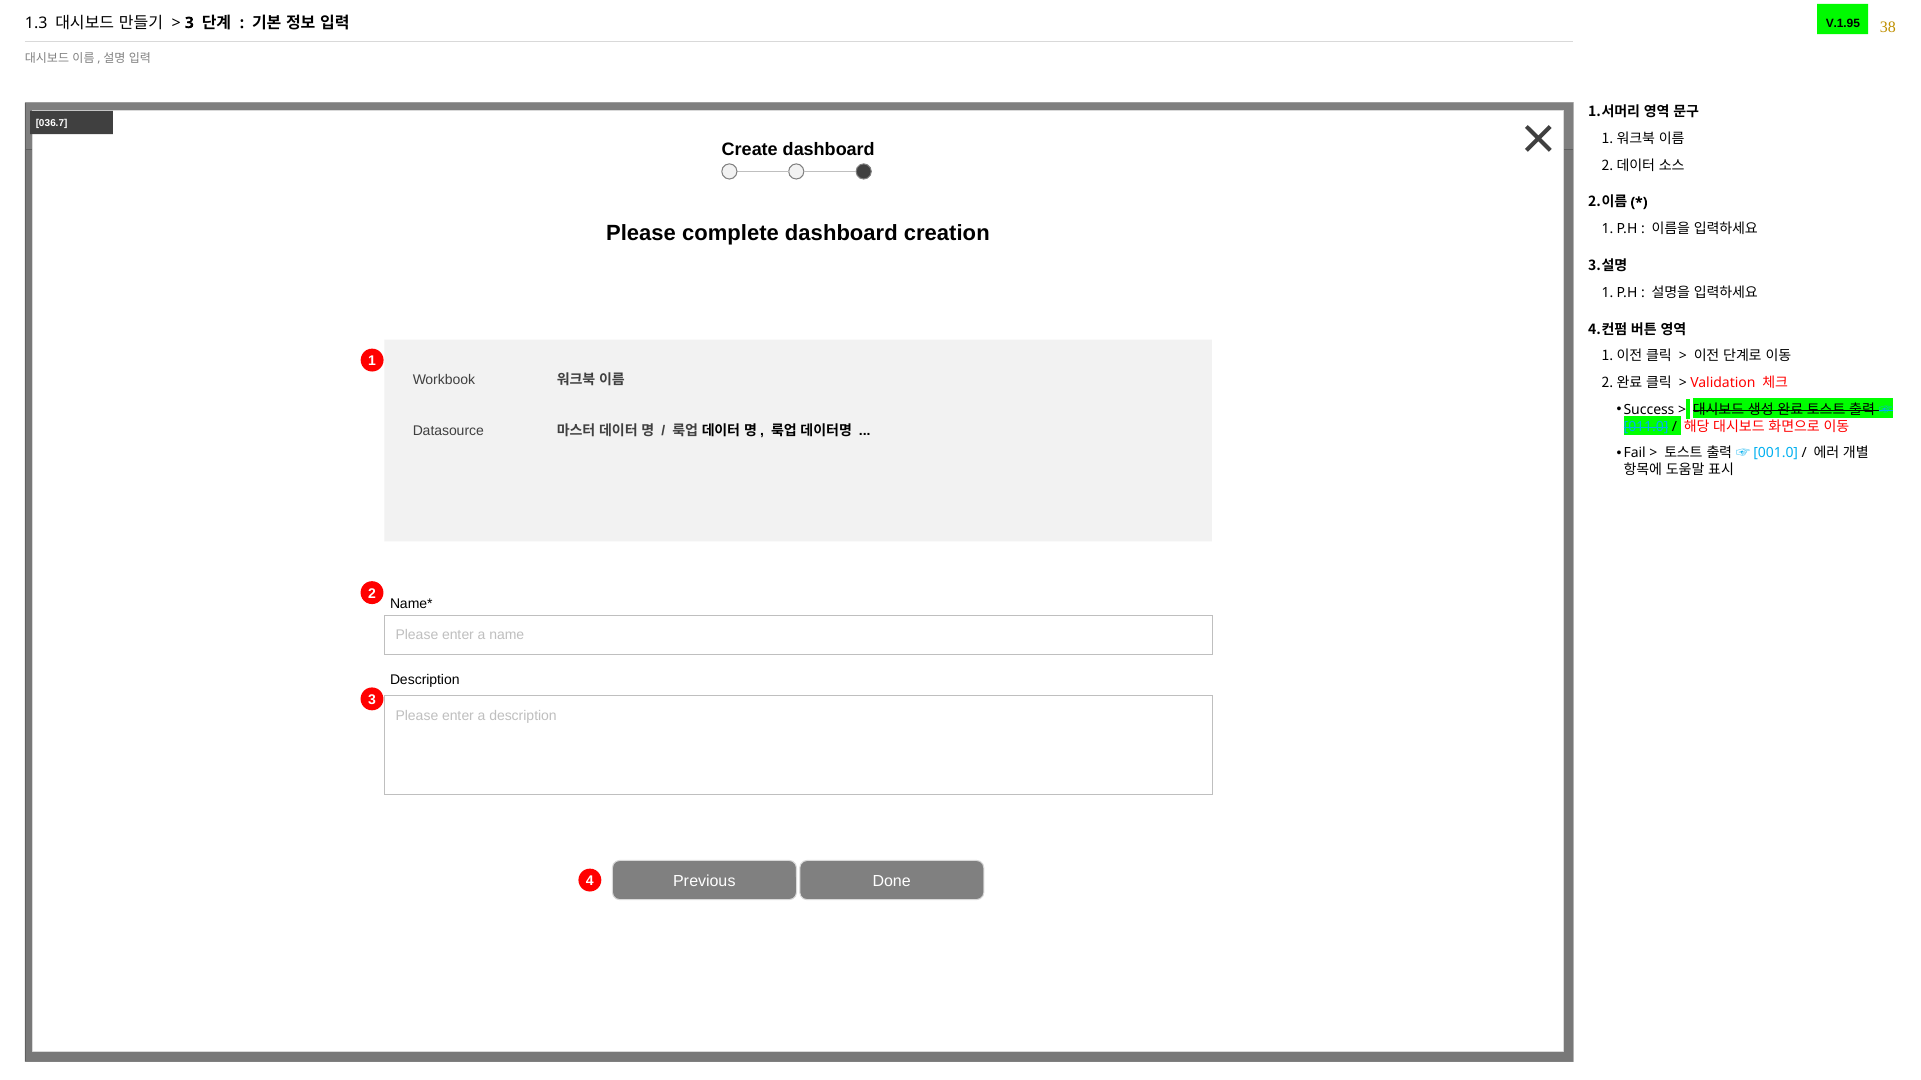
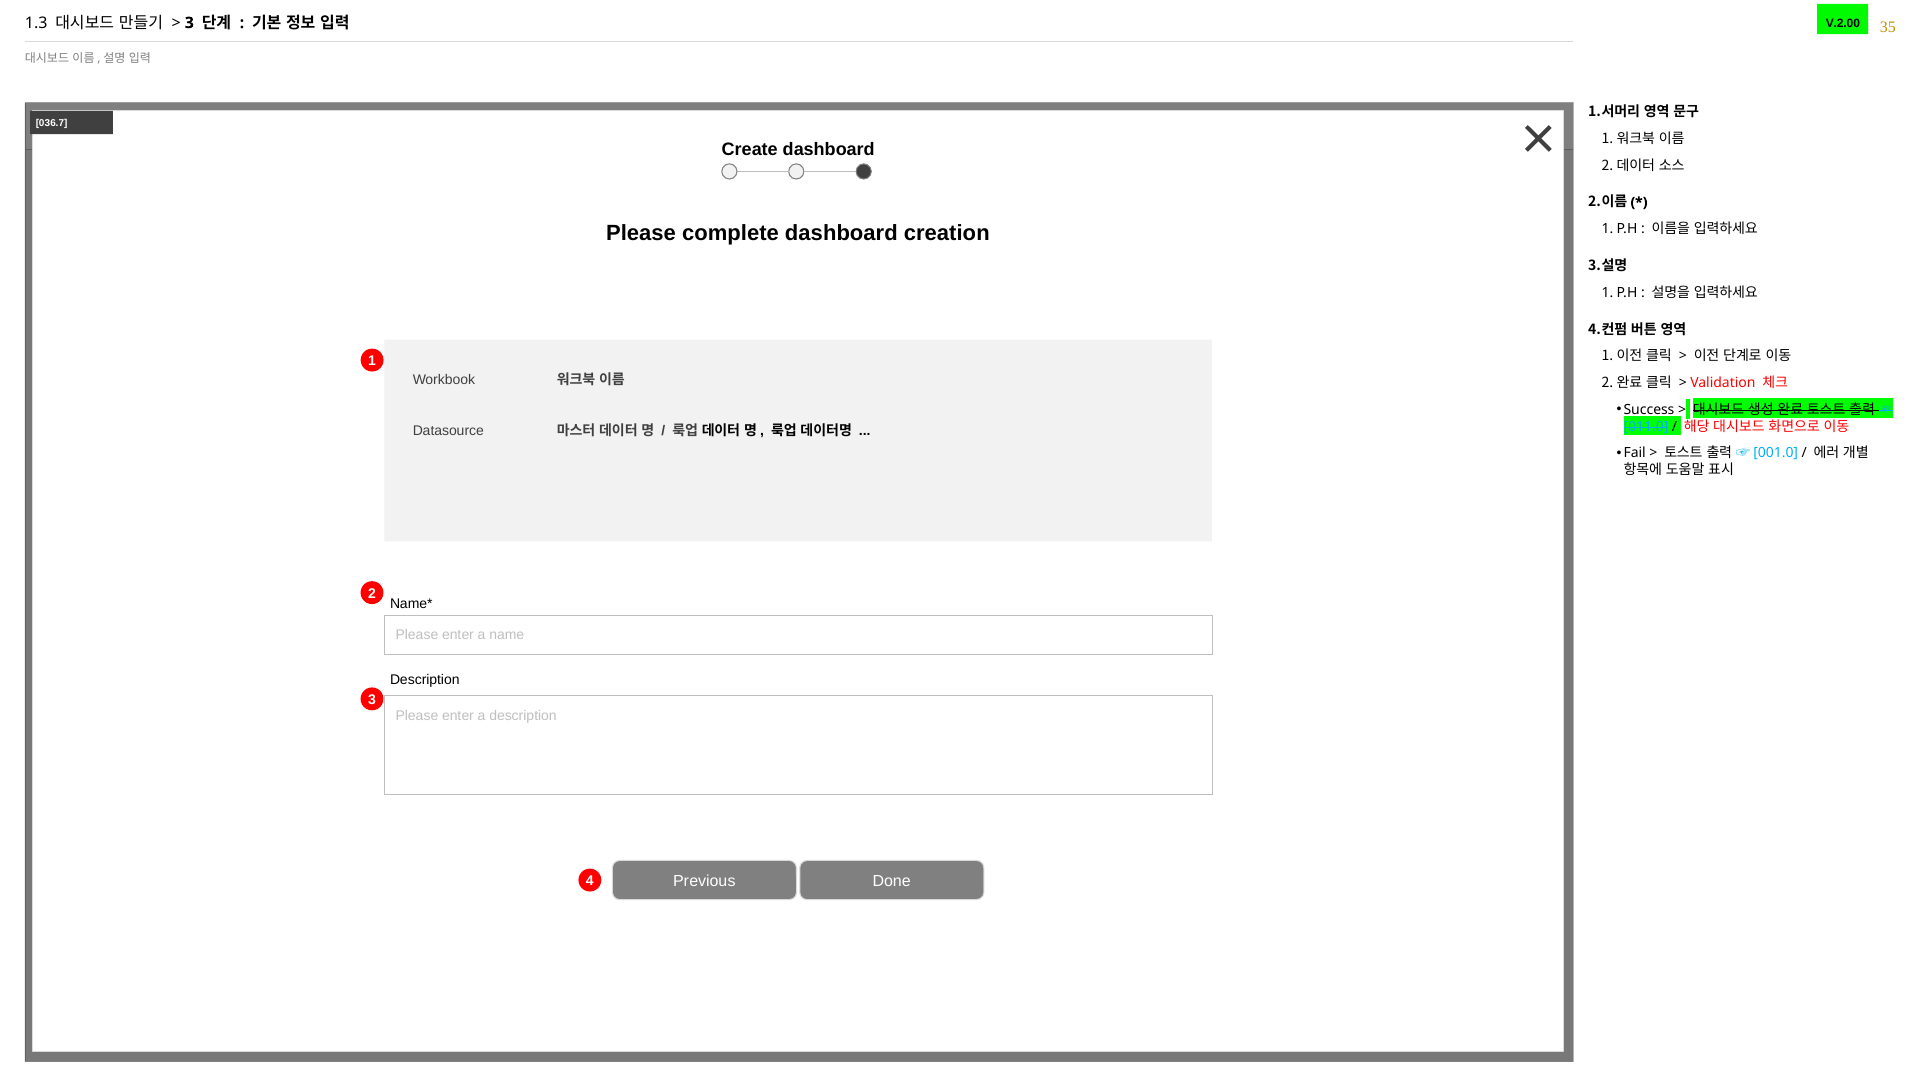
V.1.95: V.1.95 -> V.2.00 (1843, 24)
38: 38 -> 35 (1888, 27)
